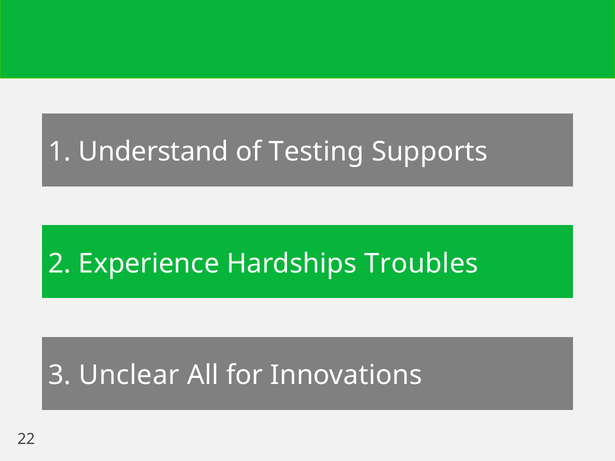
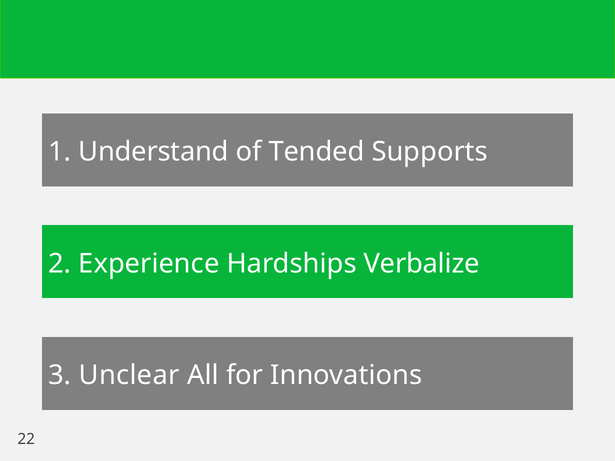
Testing: Testing -> Tended (317, 152)
Troubles: Troubles -> Verbalize (422, 264)
